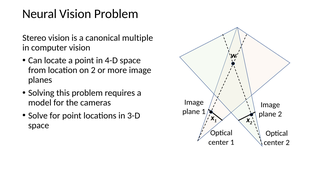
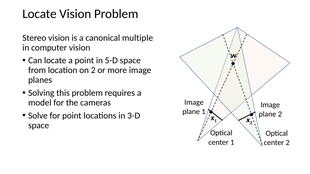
Neural: Neural -> Locate (39, 14)
4-D: 4-D -> 5-D (111, 61)
